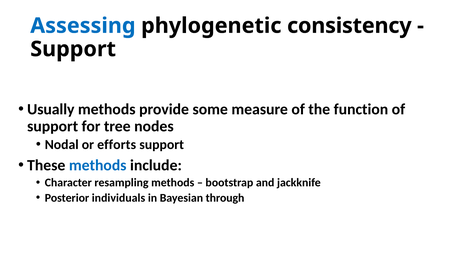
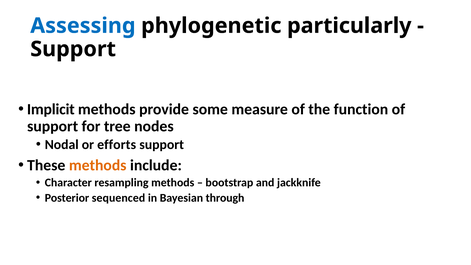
consistency: consistency -> particularly (349, 26)
Usually: Usually -> Implicit (51, 109)
methods colour: blue -> orange (98, 165)
individuals: individuals -> sequenced (118, 198)
